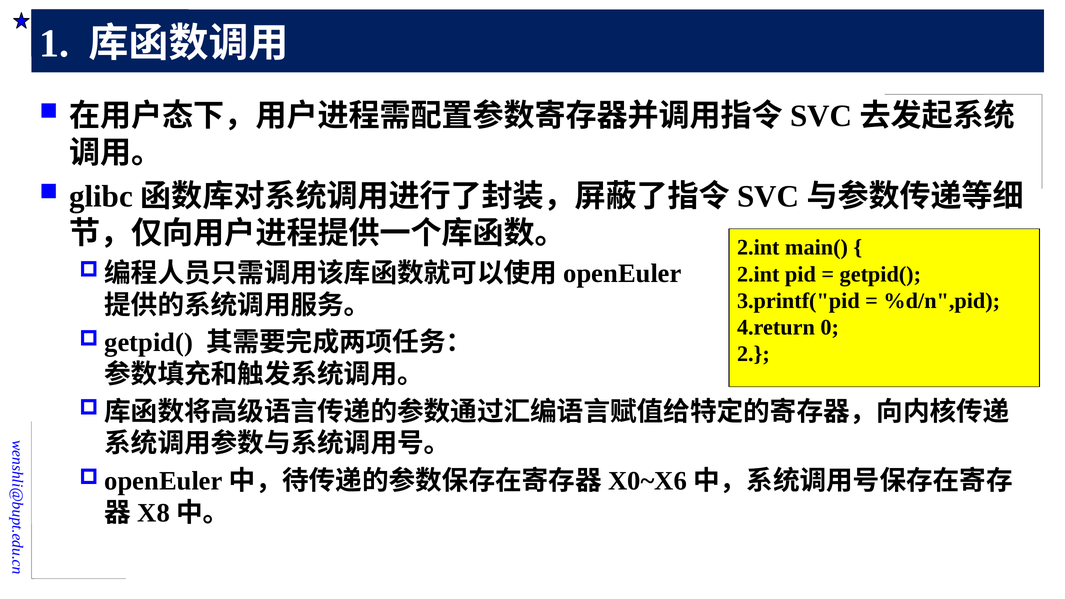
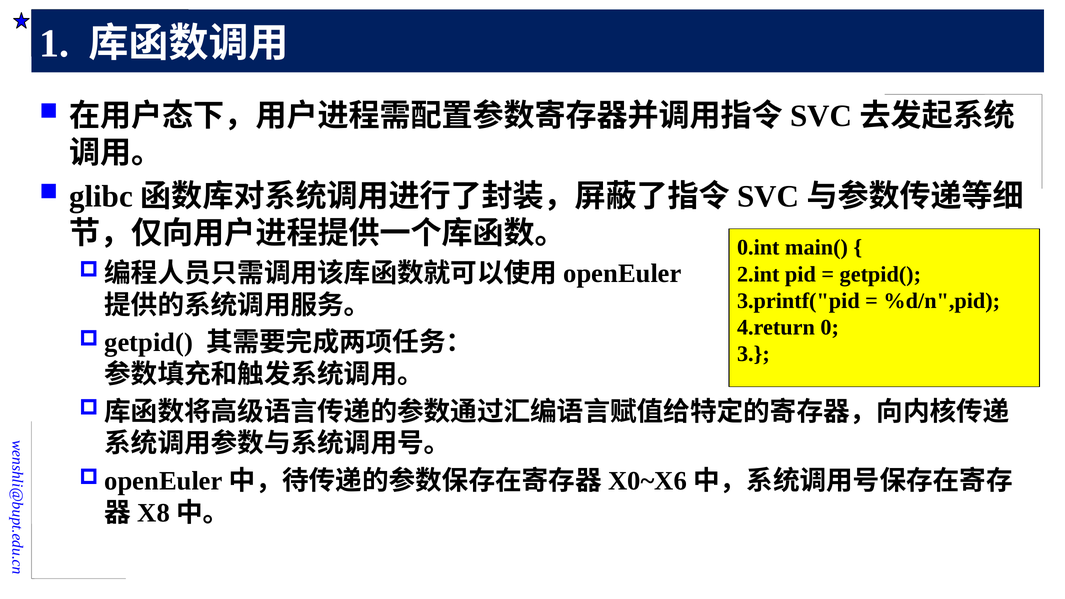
2.int: 2.int -> 0.int (758, 248)
2: 2 -> 3 (753, 354)
